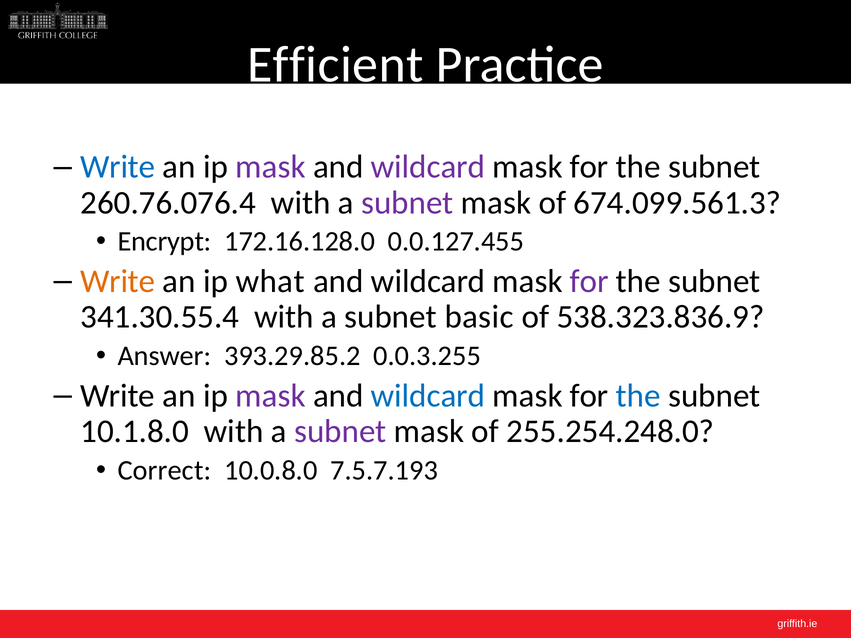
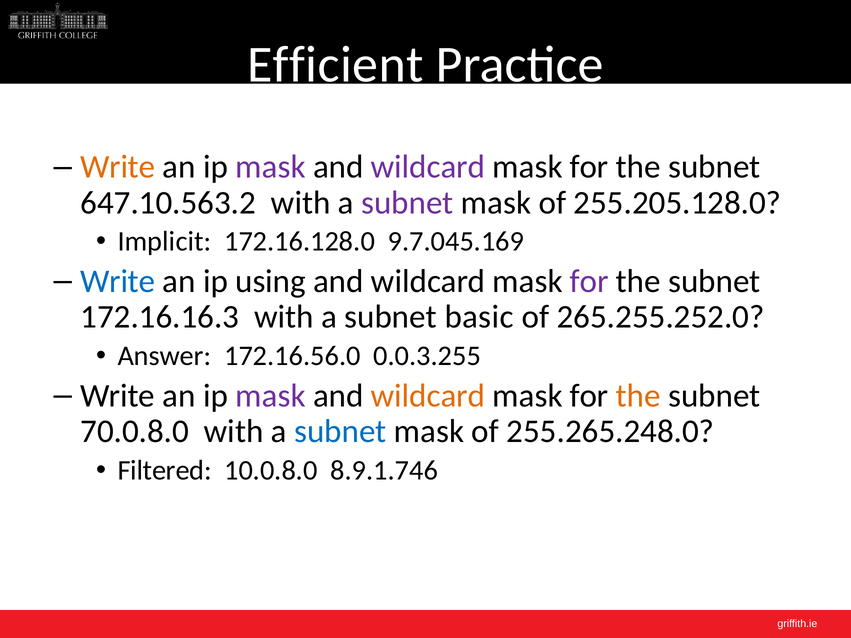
Write colour: blue -> orange (118, 167)
260.76.076.4: 260.76.076.4 -> 647.10.563.2 (168, 203)
674.099.561.3: 674.099.561.3 -> 255.205.128.0 (677, 203)
Encrypt: Encrypt -> Implicit (164, 242)
0.0.127.455: 0.0.127.455 -> 9.7.045.169 (456, 242)
Write colour: orange -> blue (118, 281)
what: what -> using (270, 281)
341.30.55.4: 341.30.55.4 -> 172.16.16.3 (160, 317)
538.323.836.9: 538.323.836.9 -> 265.255.252.0 (661, 317)
393.29.85.2: 393.29.85.2 -> 172.16.56.0 (292, 356)
wildcard colour: blue -> orange (428, 396)
the colour: blue -> orange (638, 396)
10.1.8.0: 10.1.8.0 -> 70.0.8.0 (135, 432)
subnet colour: purple -> blue (340, 432)
255.254.248.0: 255.254.248.0 -> 255.265.248.0 (610, 432)
Correct: Correct -> Filtered (165, 470)
7.5.7.193: 7.5.7.193 -> 8.9.1.746 (384, 470)
